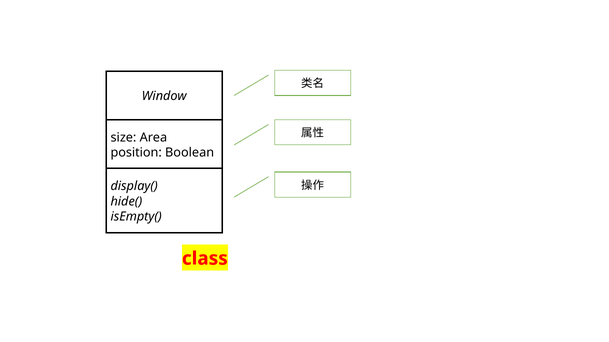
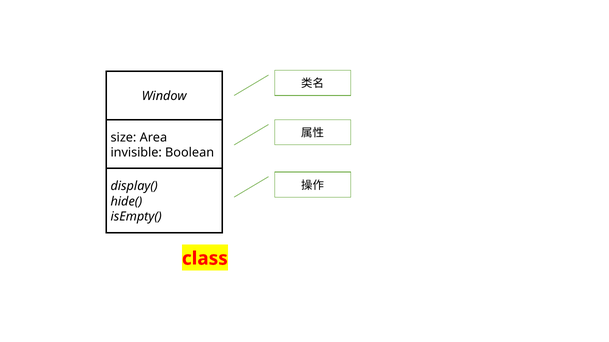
position: position -> invisible (136, 153)
